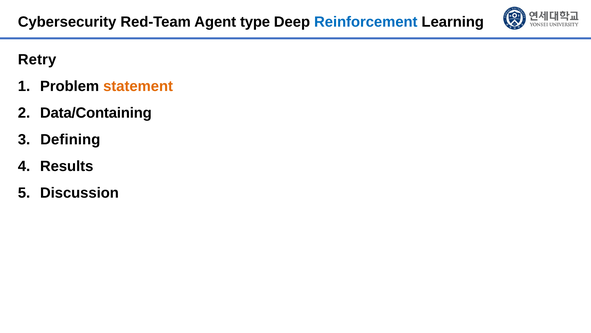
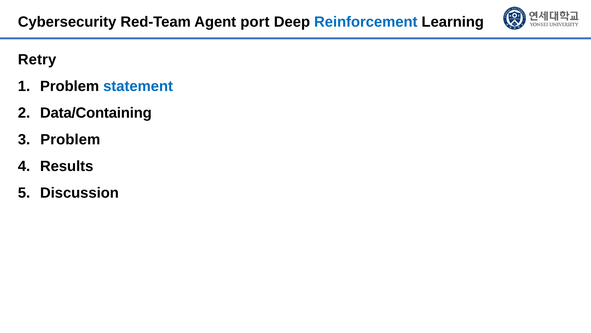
type: type -> port (255, 22)
statement colour: orange -> blue (138, 86)
Defining: Defining -> Problem (70, 139)
